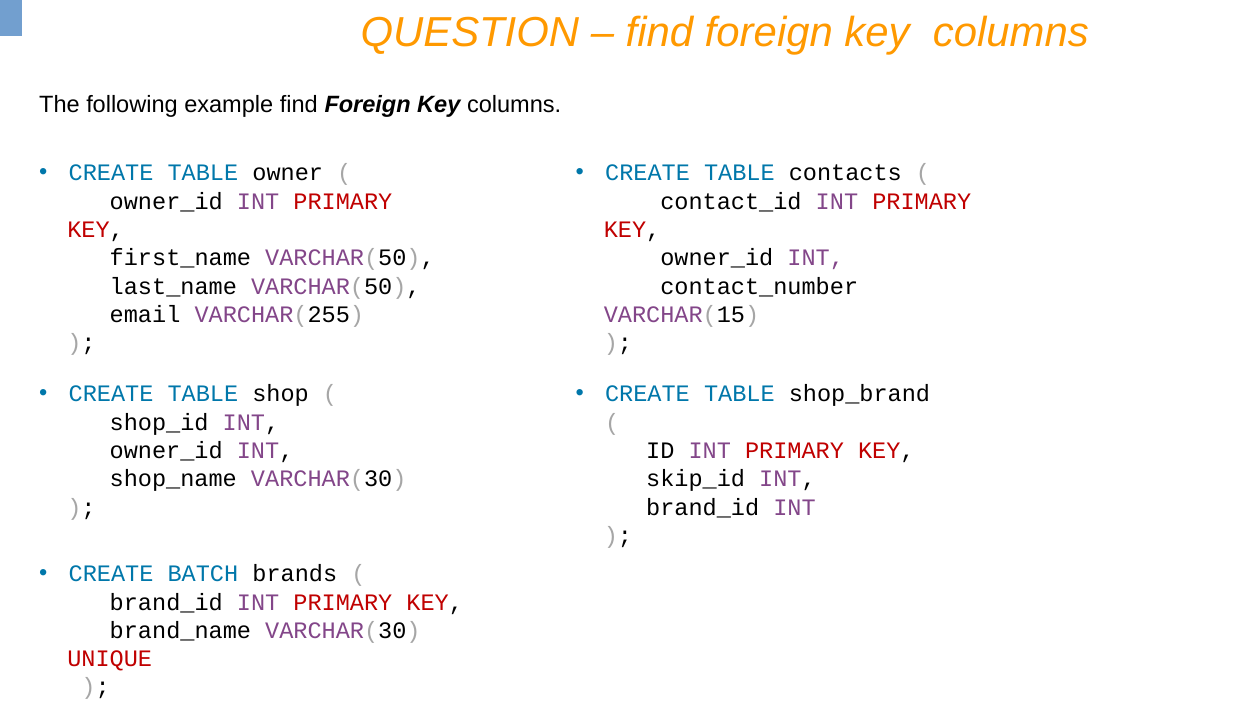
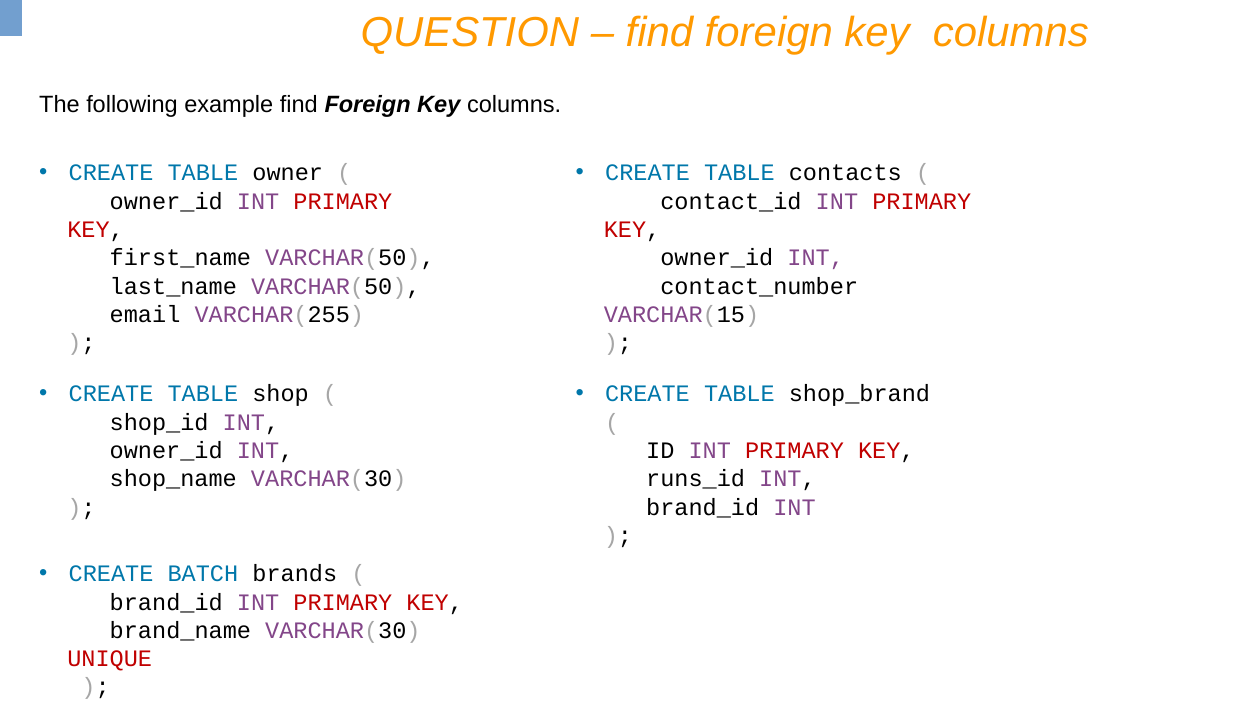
skip_id: skip_id -> runs_id (696, 479)
